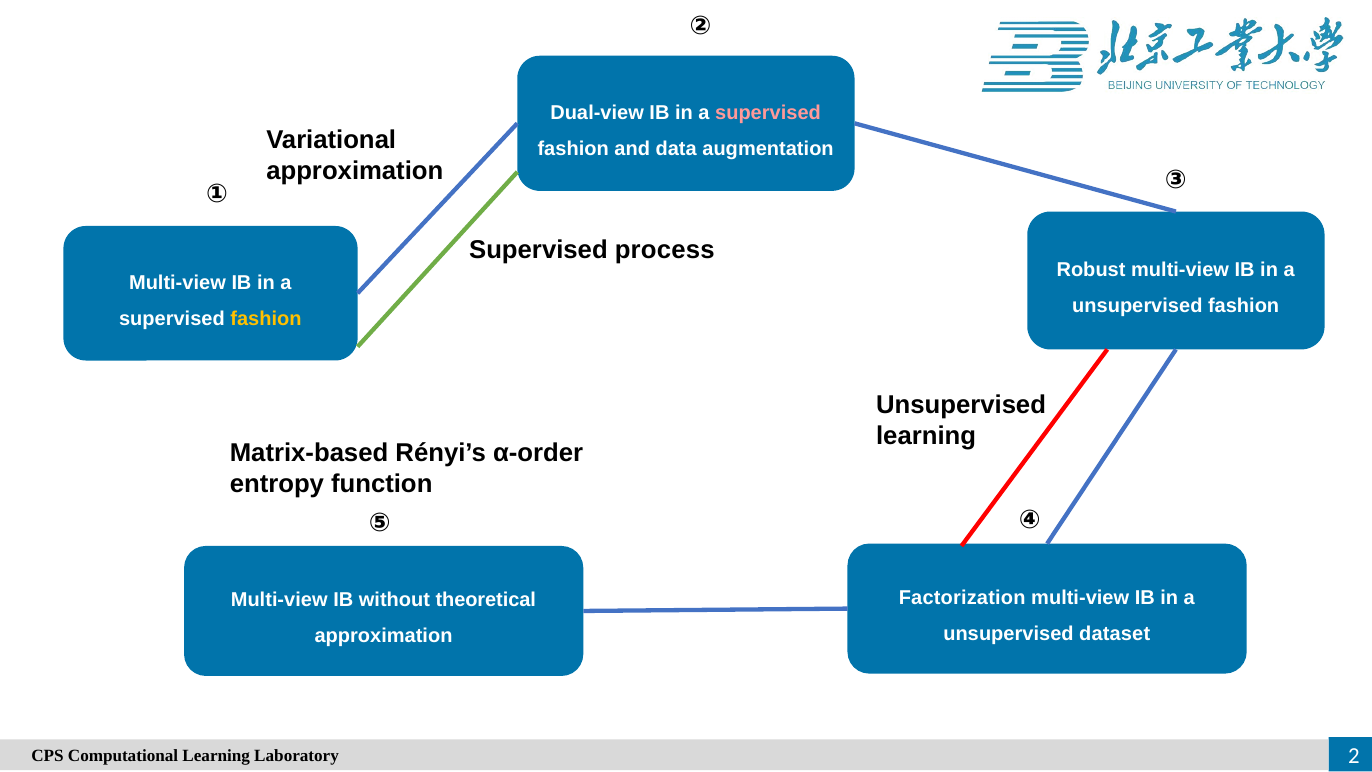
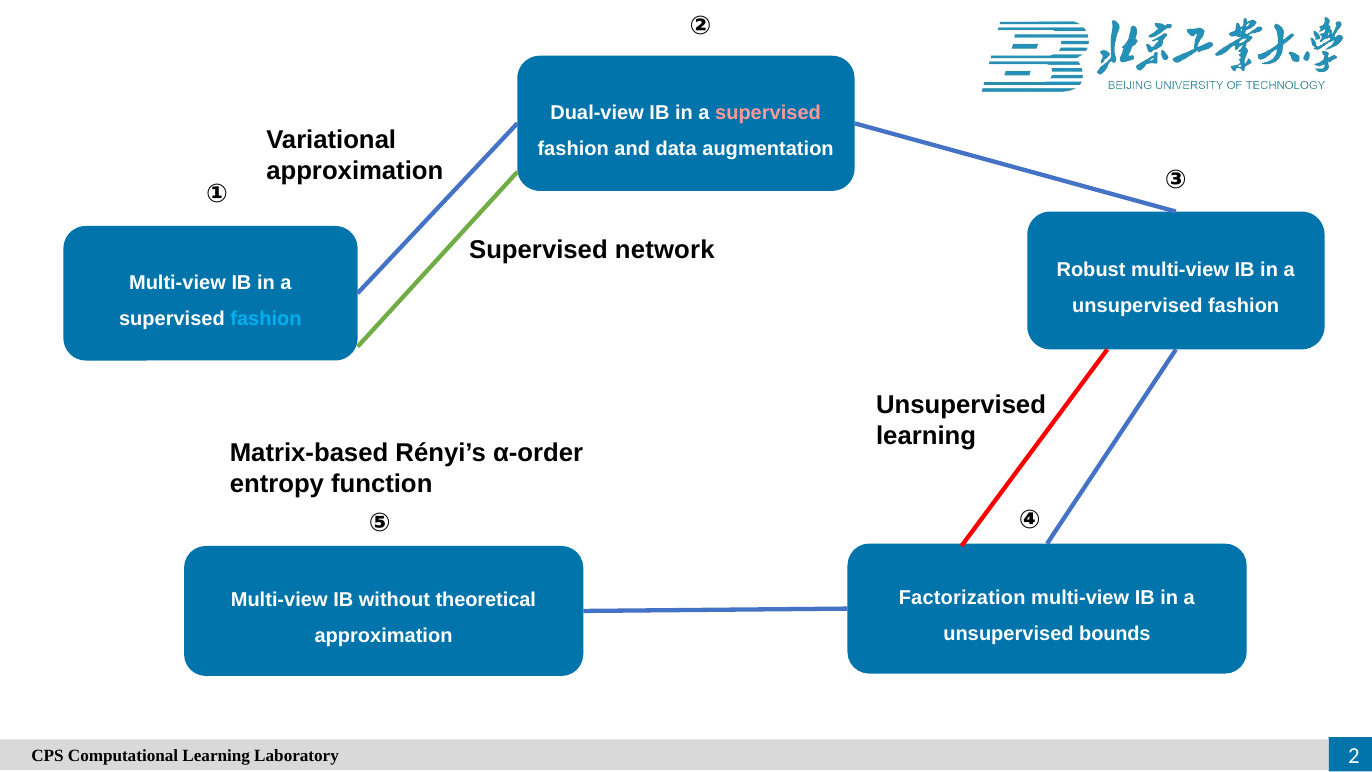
process: process -> network (665, 250)
fashion colour: yellow -> light blue (266, 318)
dataset: dataset -> bounds (1115, 634)
